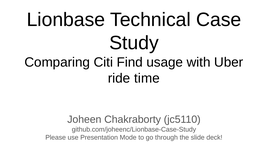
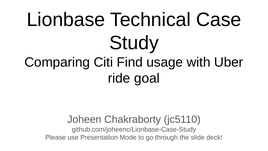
time: time -> goal (147, 78)
